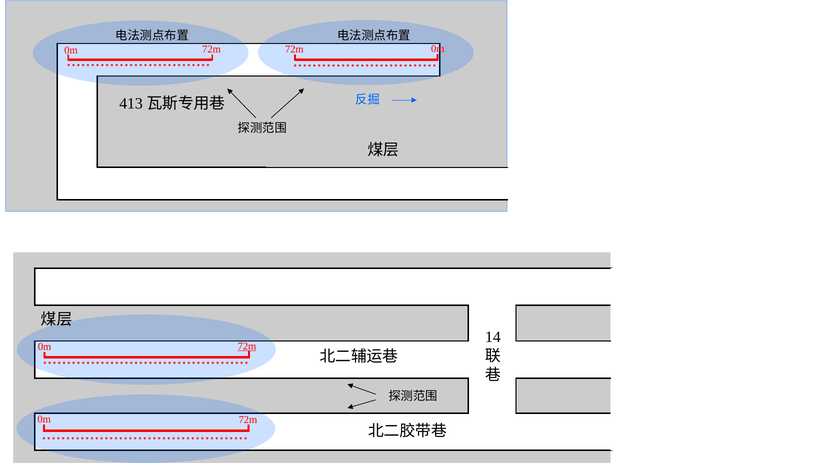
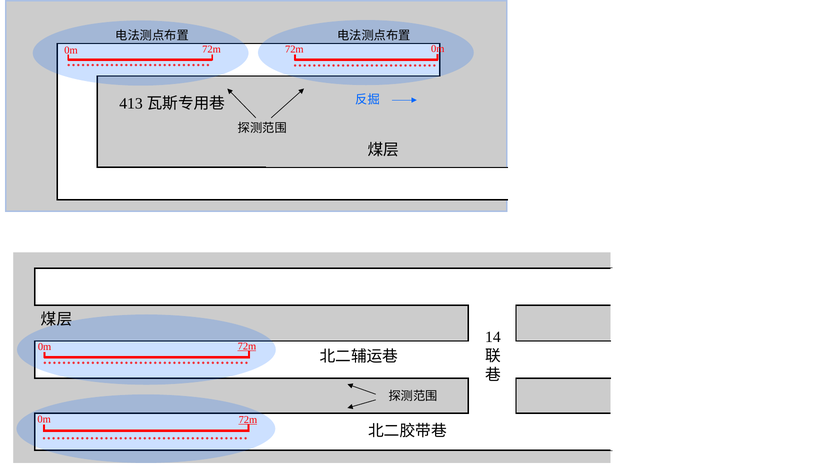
72m underline: none -> present (248, 420)
